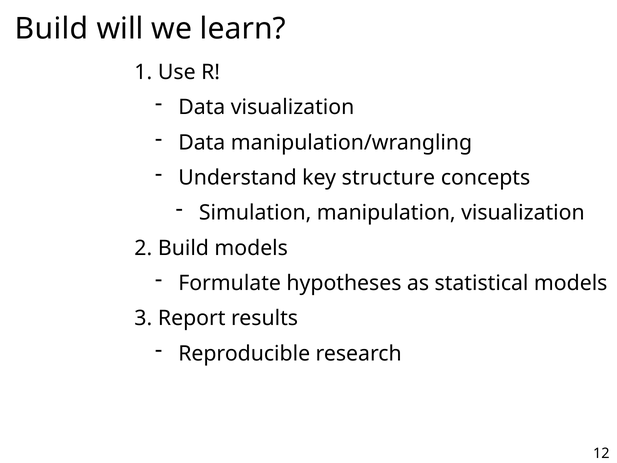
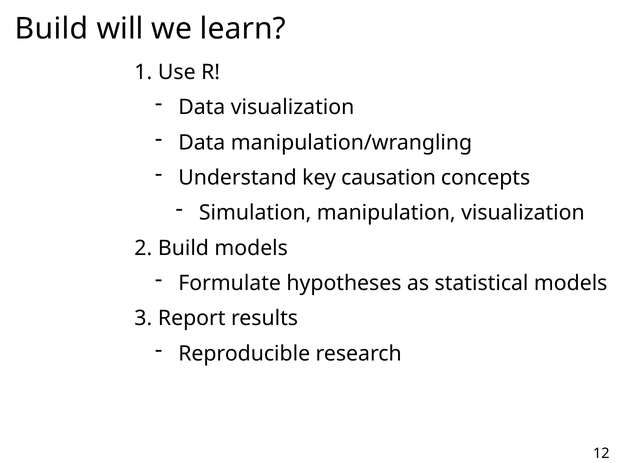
structure: structure -> causation (389, 178)
